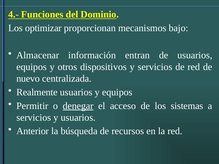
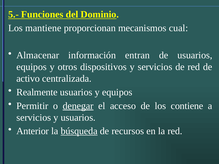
4.-: 4.- -> 5.- (13, 14)
optimizar: optimizar -> mantiene (43, 28)
bajo: bajo -> cual (178, 28)
nuevo: nuevo -> activo (28, 79)
sistemas: sistemas -> contiene (187, 106)
búsqueda underline: none -> present (79, 131)
